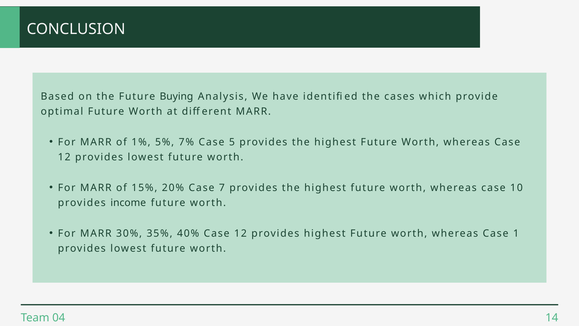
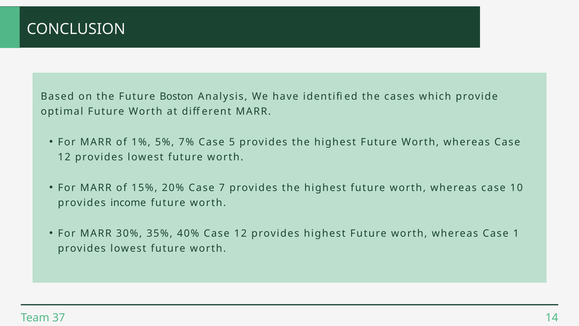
Buying: Buying -> Boston (176, 96)
04: 04 -> 37 (59, 318)
